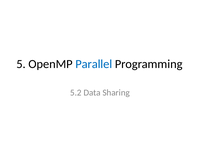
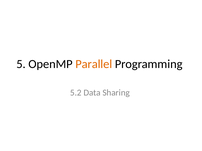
Parallel colour: blue -> orange (94, 64)
